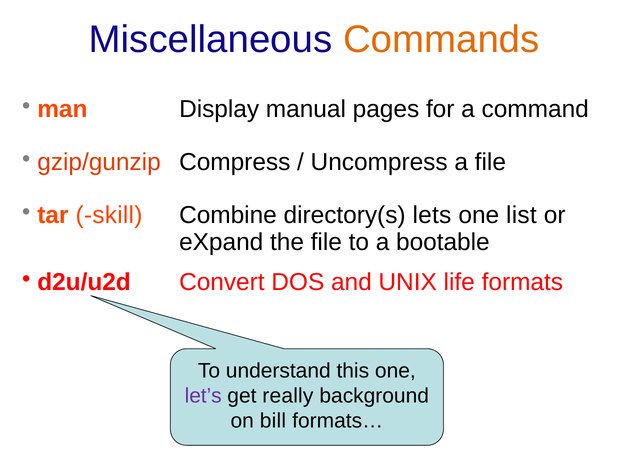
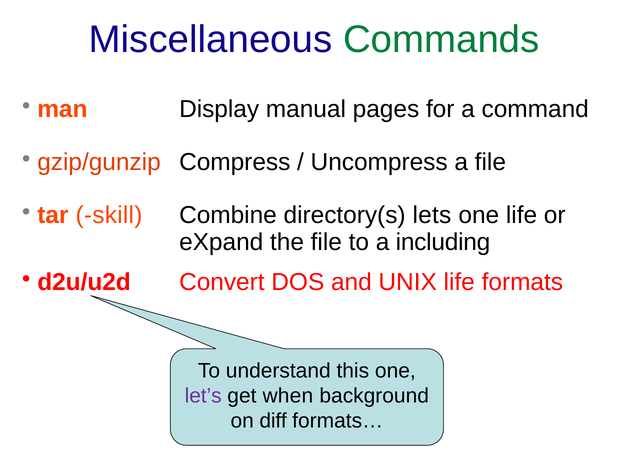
Commands colour: orange -> green (441, 40)
one list: list -> life (522, 215)
bootable: bootable -> including (443, 242)
really: really -> when (288, 396)
bill: bill -> diff (273, 421)
